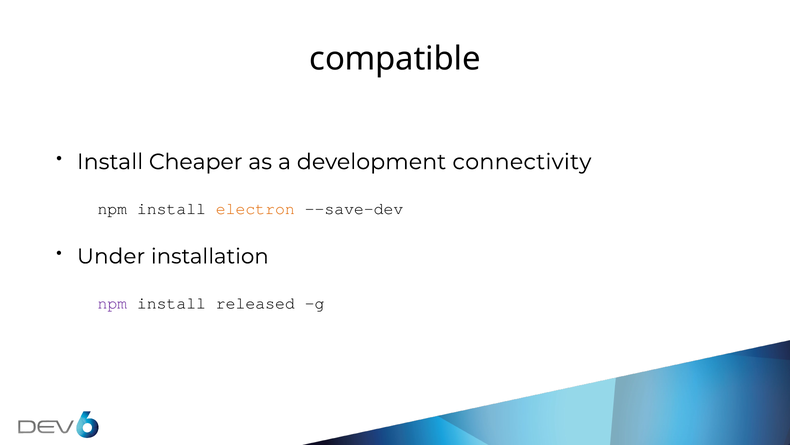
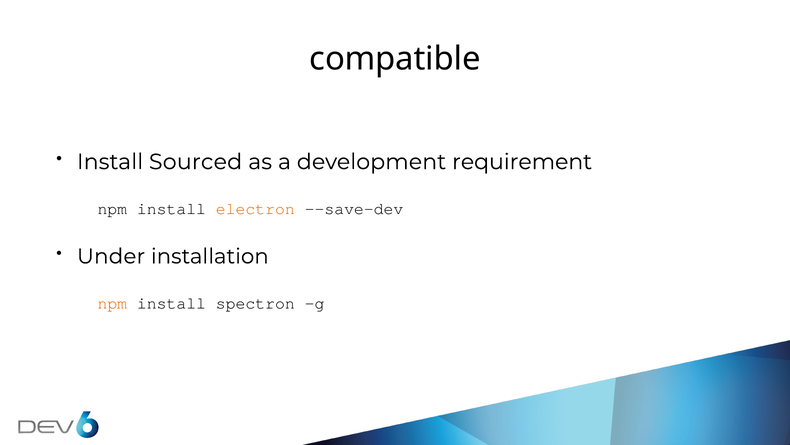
Cheaper: Cheaper -> Sourced (196, 162)
connectivity: connectivity -> requirement (522, 162)
npm colour: purple -> orange (112, 303)
released: released -> spectron (255, 303)
